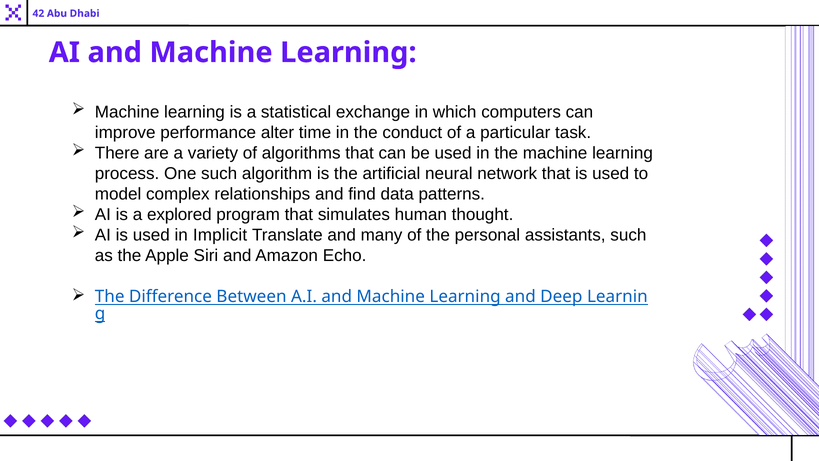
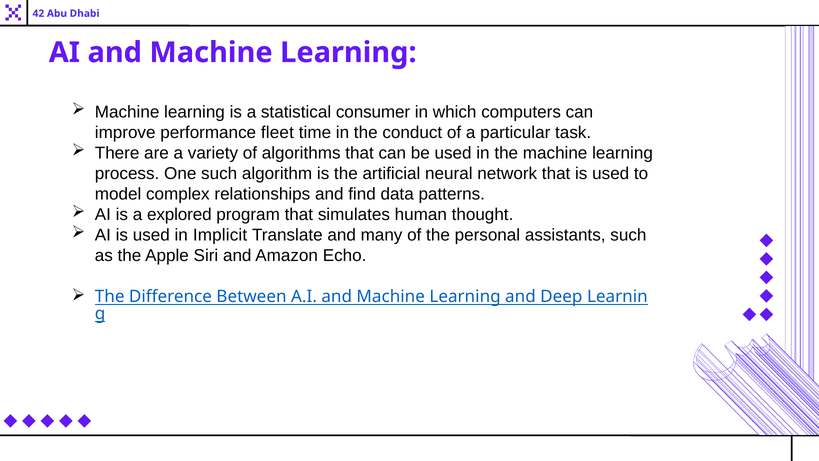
exchange: exchange -> consumer (373, 112)
alter: alter -> fleet (277, 133)
